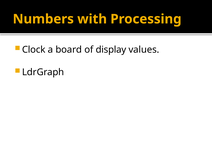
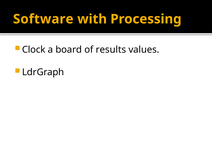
Numbers: Numbers -> Software (43, 19)
display: display -> results (111, 50)
